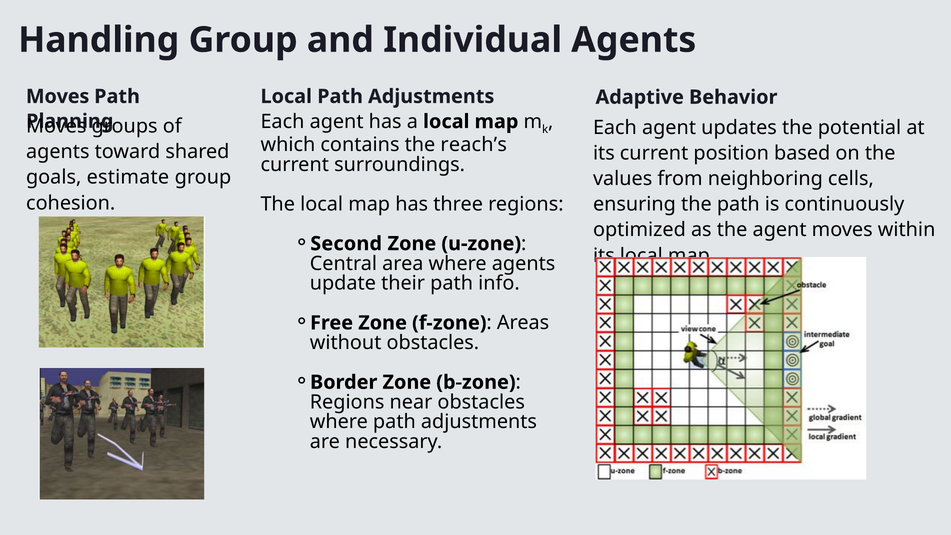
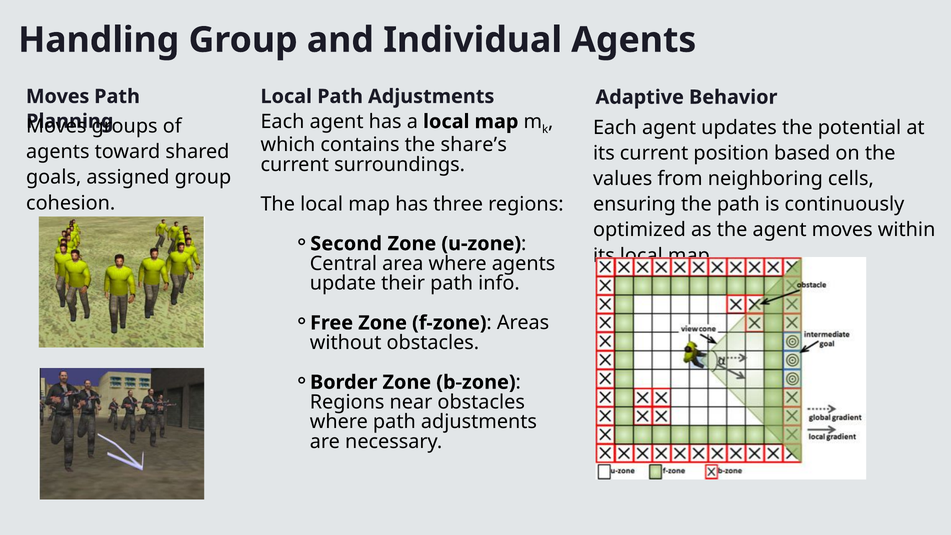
reach’s: reach’s -> share’s (474, 145)
estimate: estimate -> assigned (128, 177)
